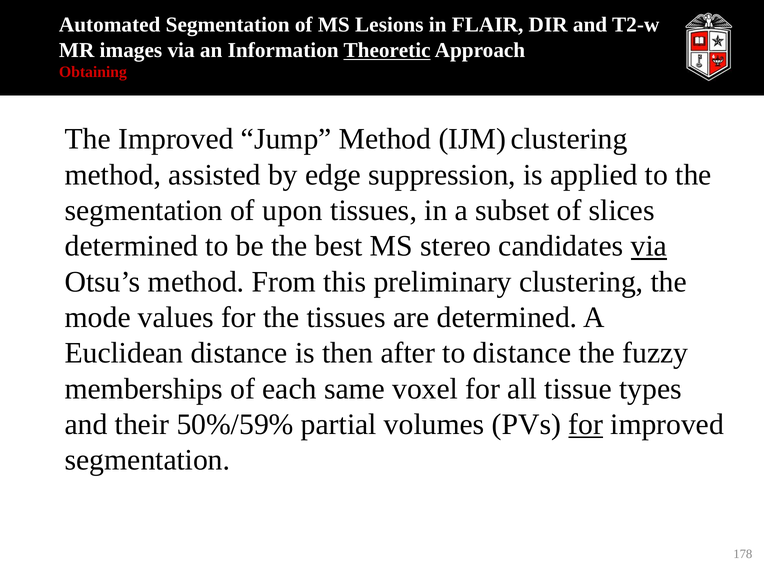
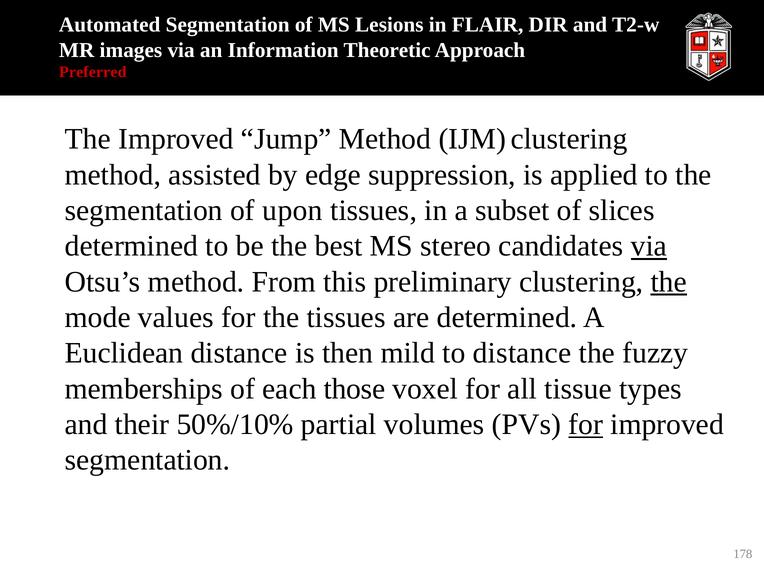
Theoretic underline: present -> none (387, 50)
Obtaining: Obtaining -> Preferred (93, 72)
the underline: none -> present (669, 282)
after: after -> mild (408, 353)
same: same -> those (355, 389)
50%/59%: 50%/59% -> 50%/10% (235, 424)
